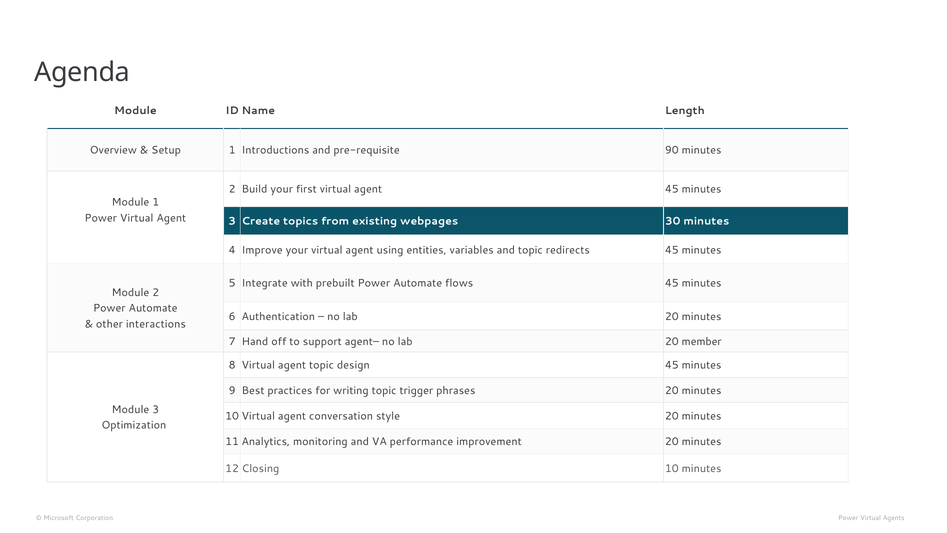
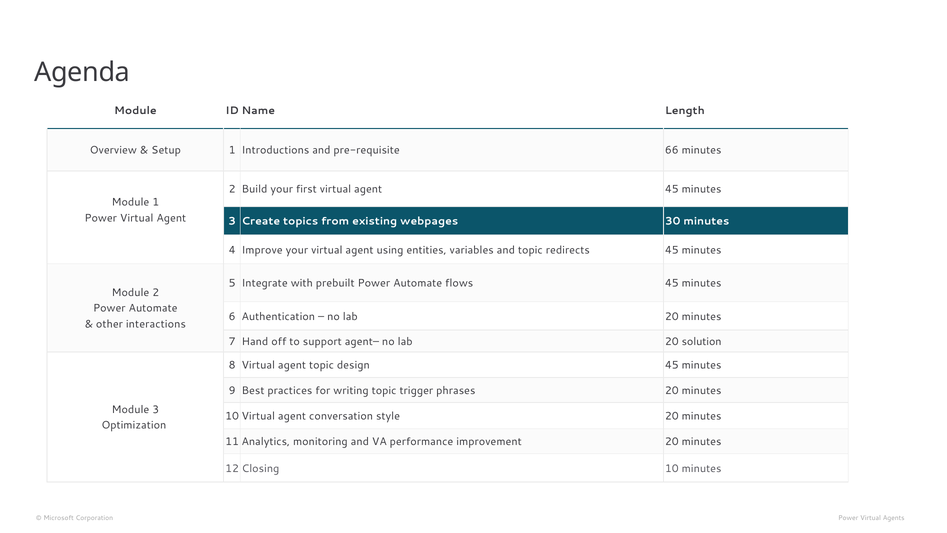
90: 90 -> 66 (672, 150)
member: member -> solution (702, 341)
